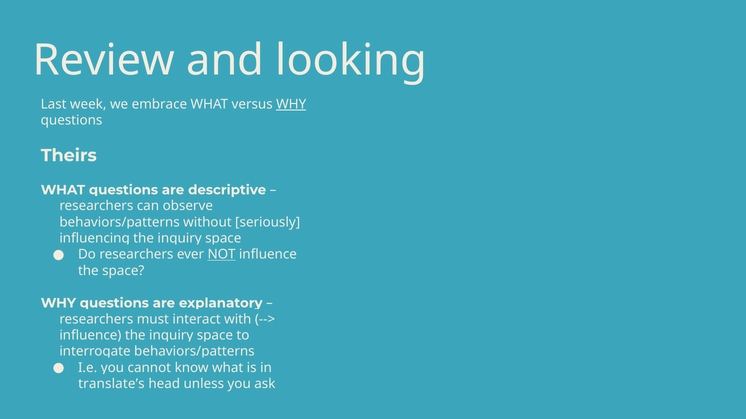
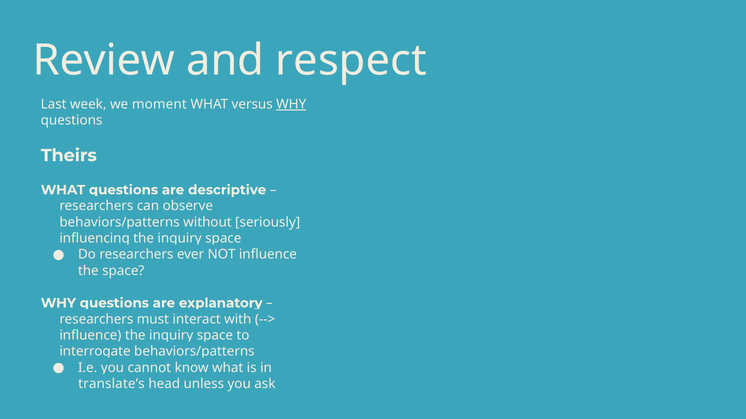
looking: looking -> respect (351, 61)
embrace: embrace -> moment (159, 104)
NOT underline: present -> none (222, 255)
